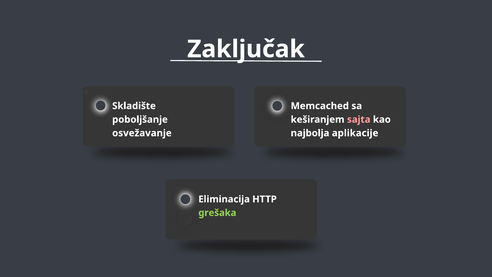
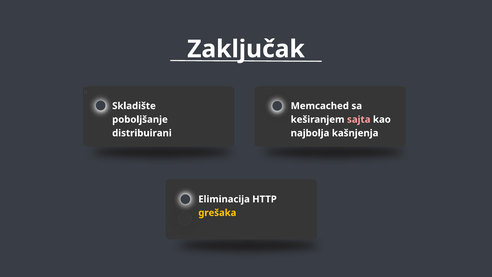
osvežavanje: osvežavanje -> distribuirani (142, 133)
aplikacije: aplikacije -> kašnjenja (355, 133)
grešaka colour: light green -> yellow (217, 213)
